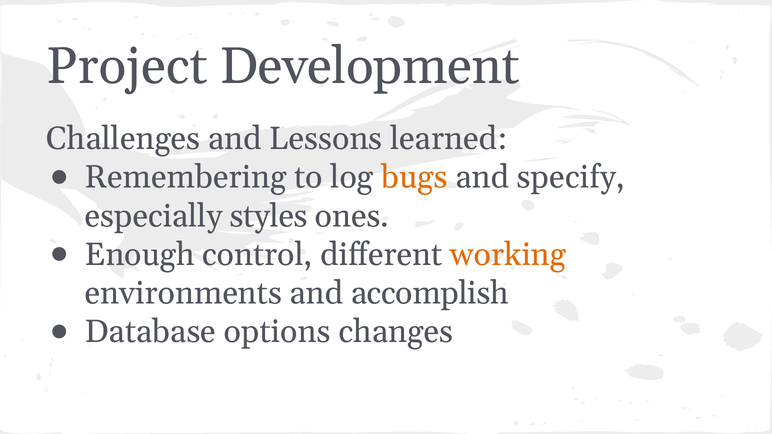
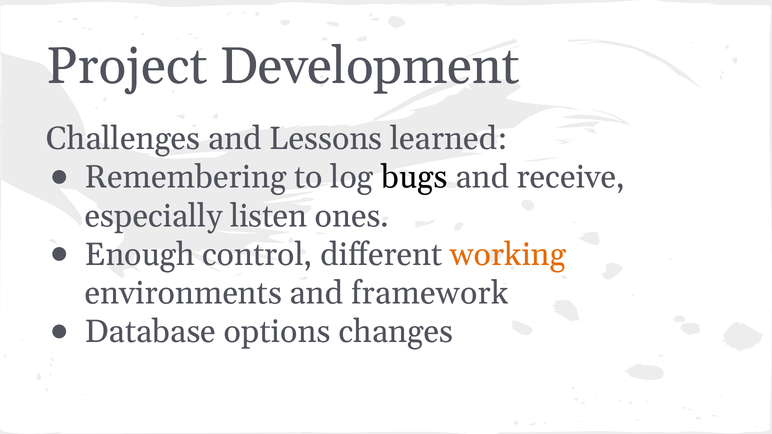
bugs colour: orange -> black (414, 177)
specify: specify -> receive (571, 177)
styles: styles -> listen (269, 216)
accomplish: accomplish -> framework (430, 293)
